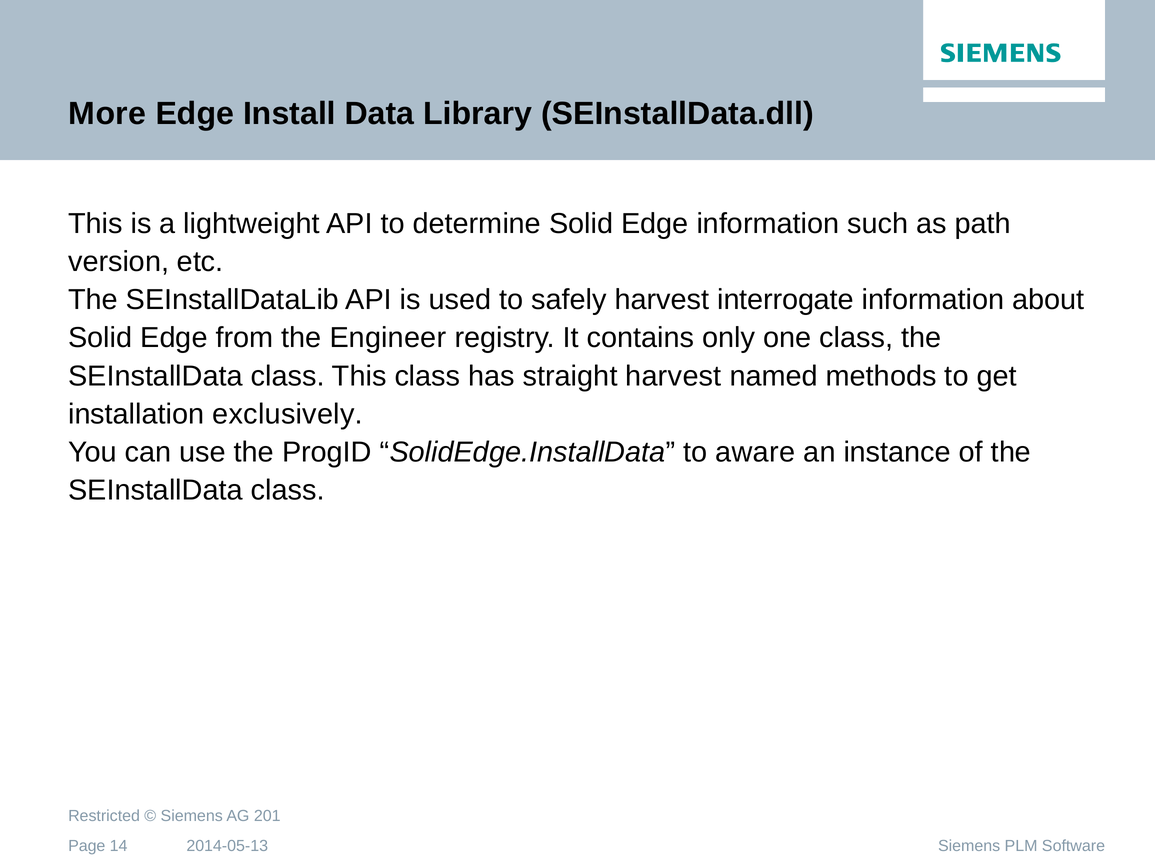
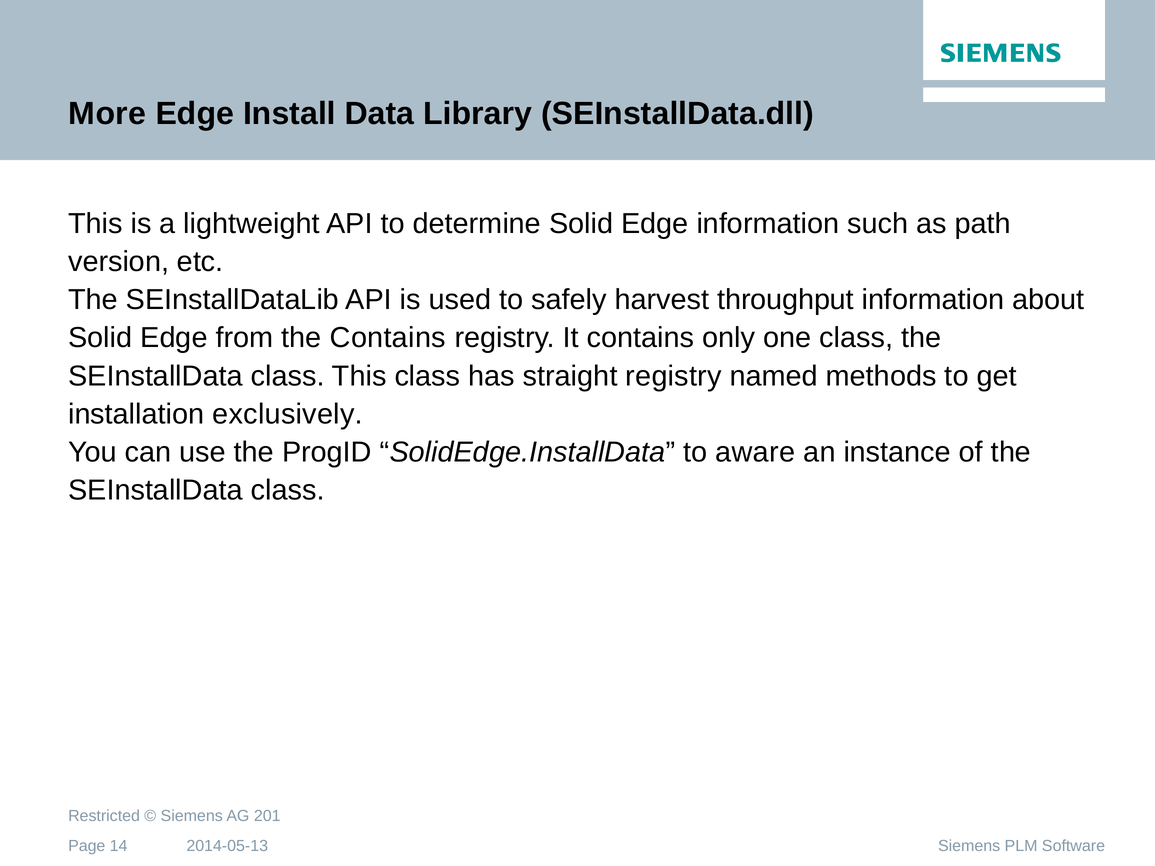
interrogate: interrogate -> throughput (786, 300)
the Engineer: Engineer -> Contains (388, 338)
straight harvest: harvest -> registry (673, 376)
